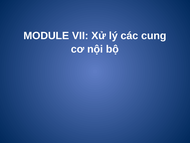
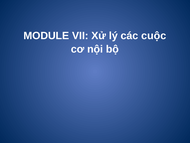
cung: cung -> cuộc (154, 36)
